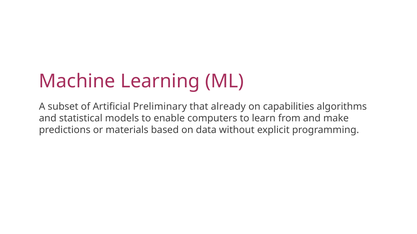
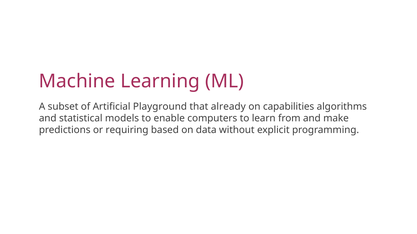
Preliminary: Preliminary -> Playground (160, 107)
materials: materials -> requiring (127, 130)
